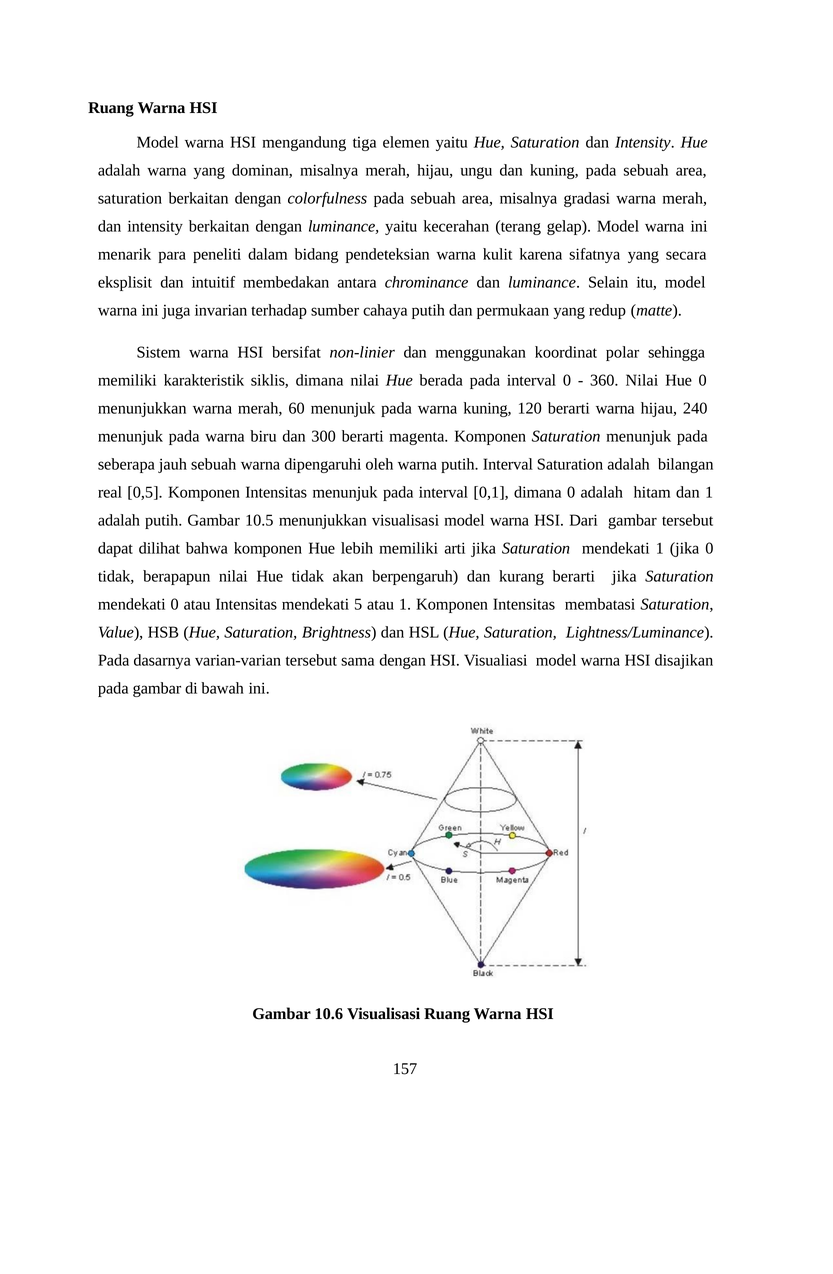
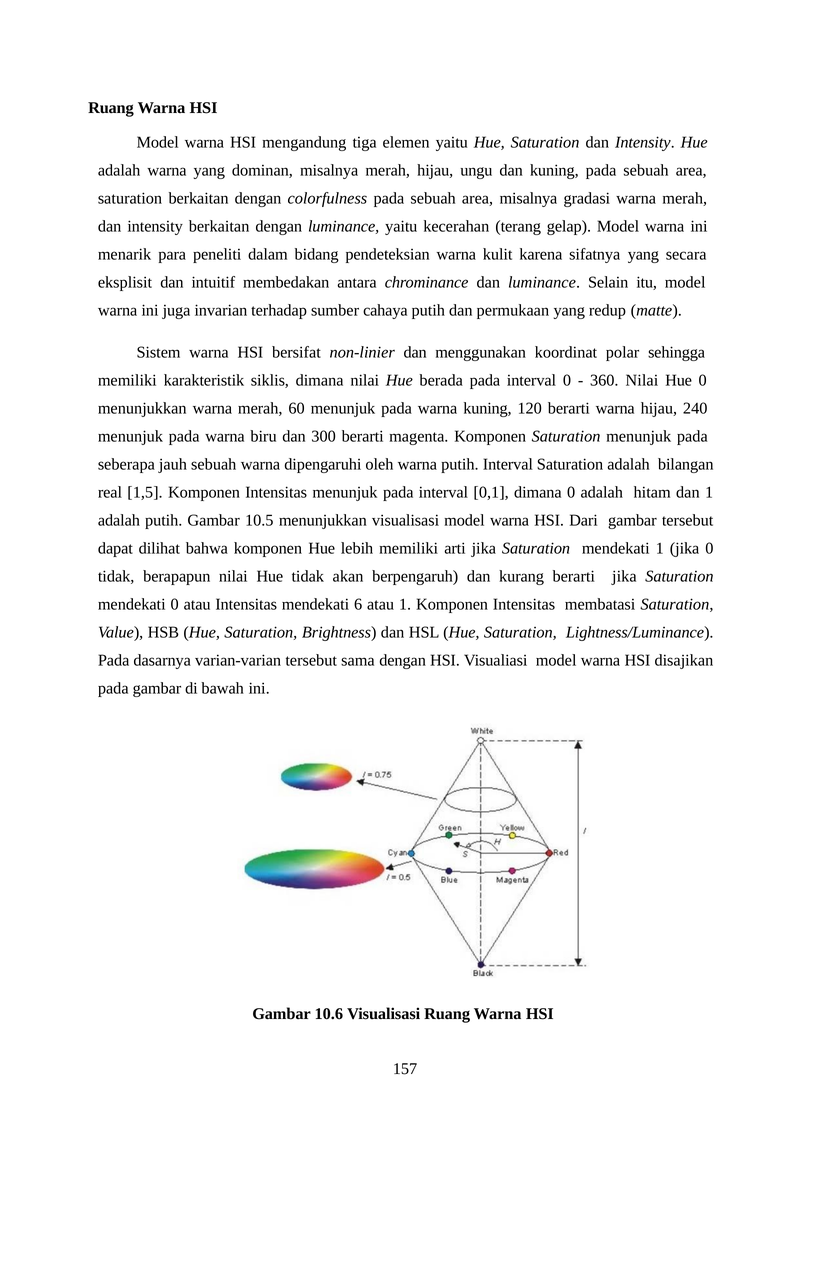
0,5: 0,5 -> 1,5 (145, 492)
5: 5 -> 6 (358, 604)
